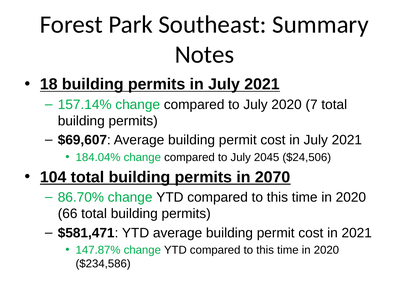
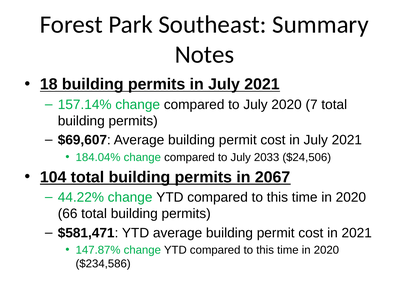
2045: 2045 -> 2033 (267, 157)
2070: 2070 -> 2067 (273, 177)
86.70%: 86.70% -> 44.22% (81, 197)
